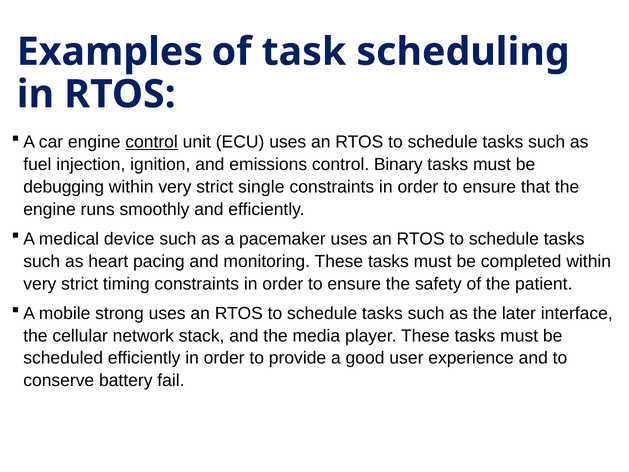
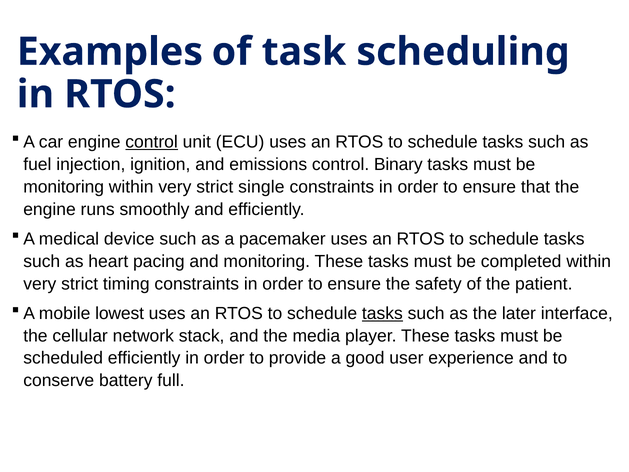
debugging: debugging -> monitoring (64, 187)
strong: strong -> lowest (120, 313)
tasks underline: none -> present (382, 313)
fail: fail -> full (171, 380)
